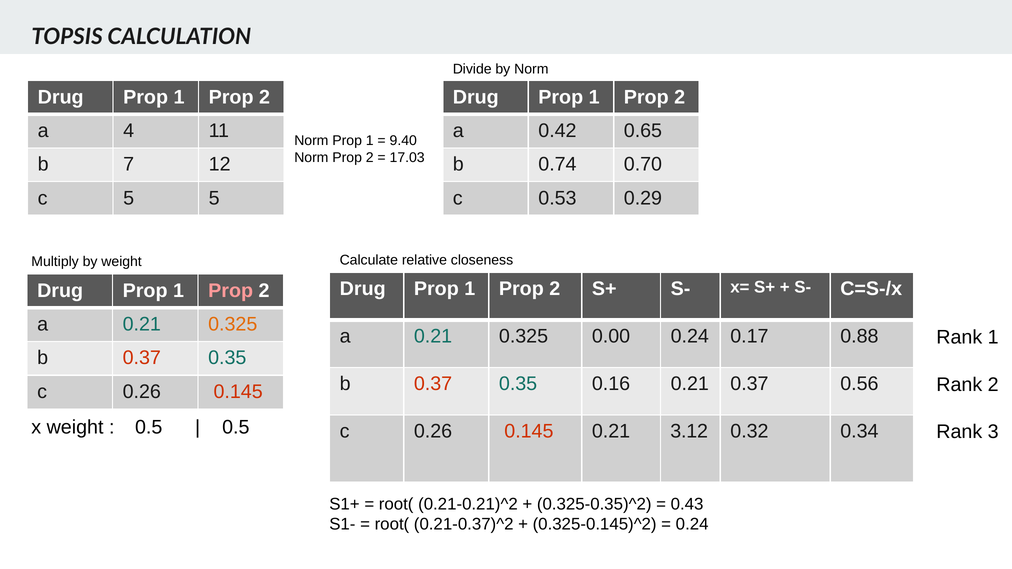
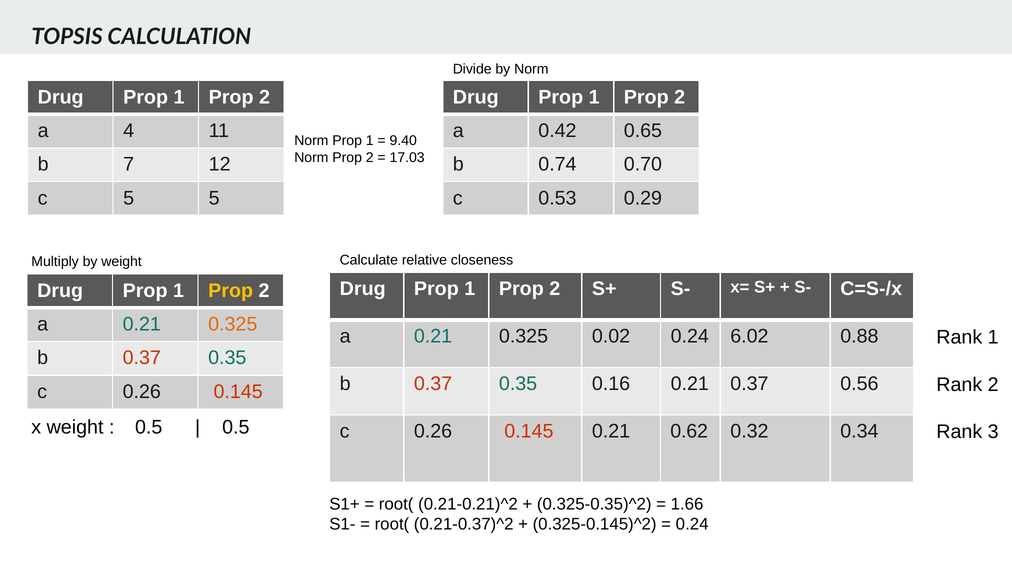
Prop colour: pink -> yellow (231, 291)
0.00: 0.00 -> 0.02 (611, 337)
0.17: 0.17 -> 6.02 (749, 337)
3.12: 3.12 -> 0.62 (689, 432)
0.43: 0.43 -> 1.66 (687, 504)
